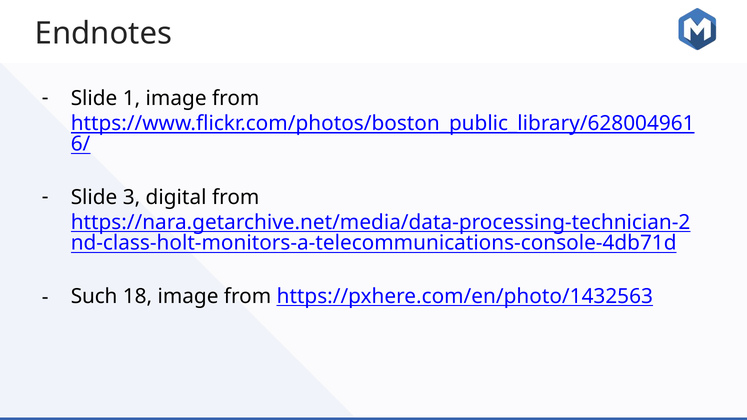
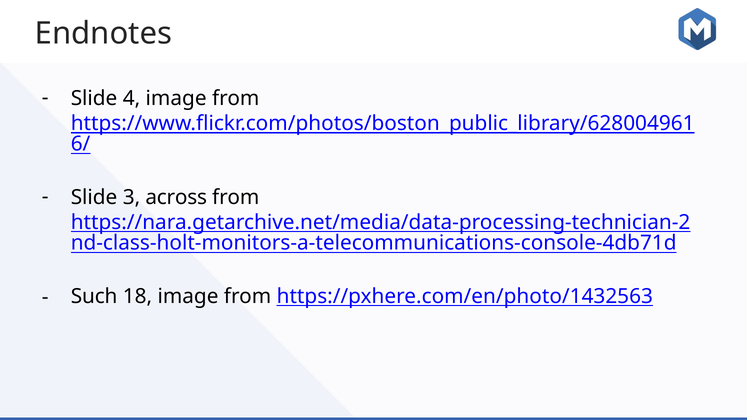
1: 1 -> 4 (132, 98)
digital: digital -> across (176, 197)
